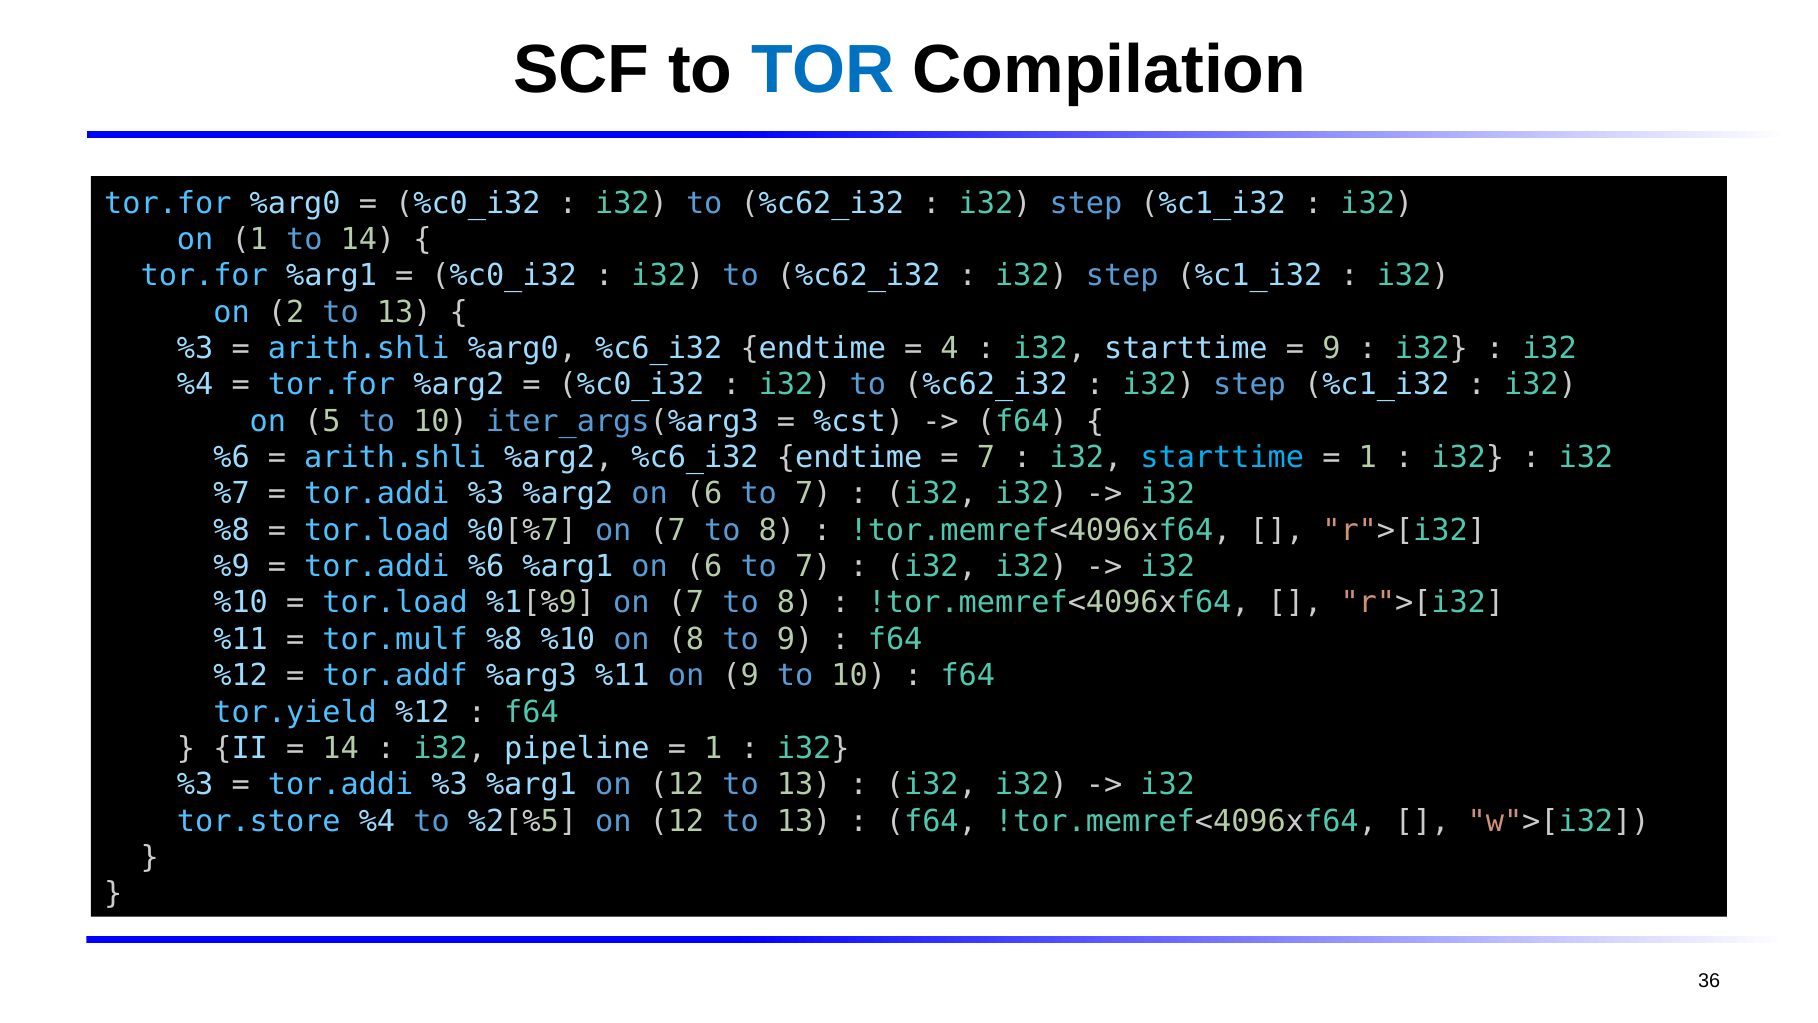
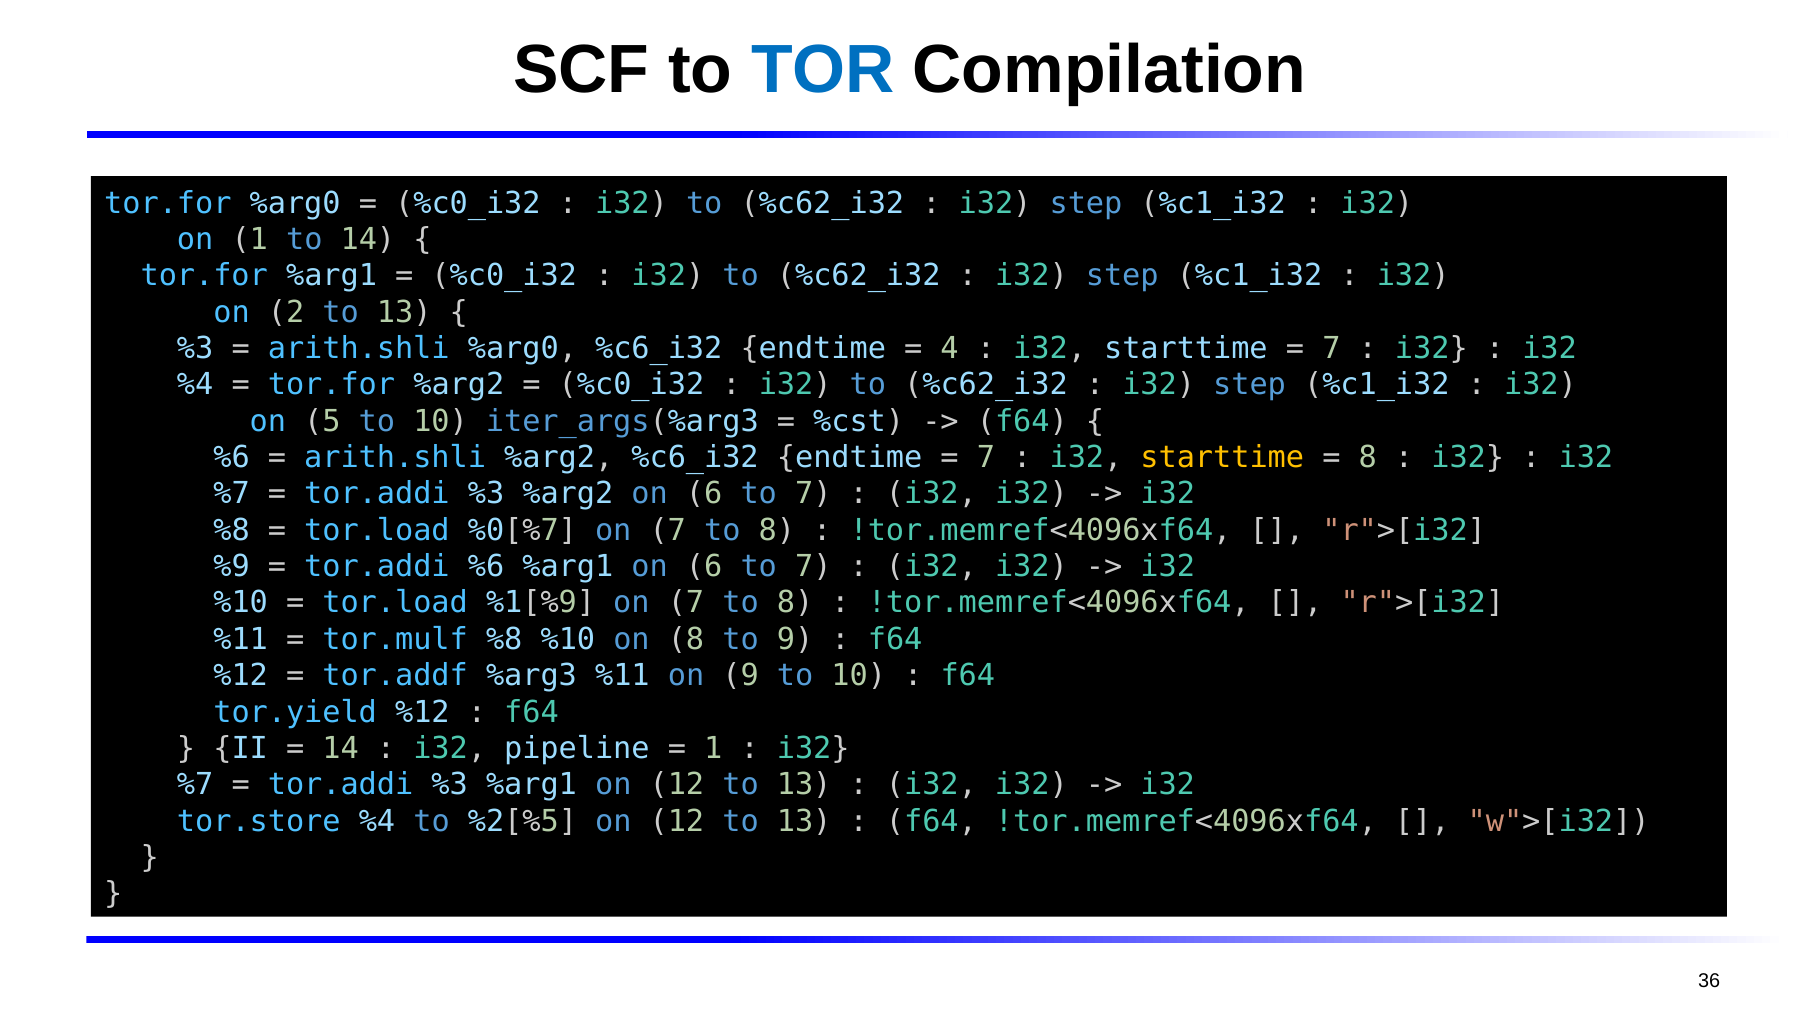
9: 9 -> 7 (1331, 348)
starttime colour: light blue -> yellow (1222, 457)
1: 1 -> 8 (1368, 457)
%3: %3 -> %7 (195, 784)
